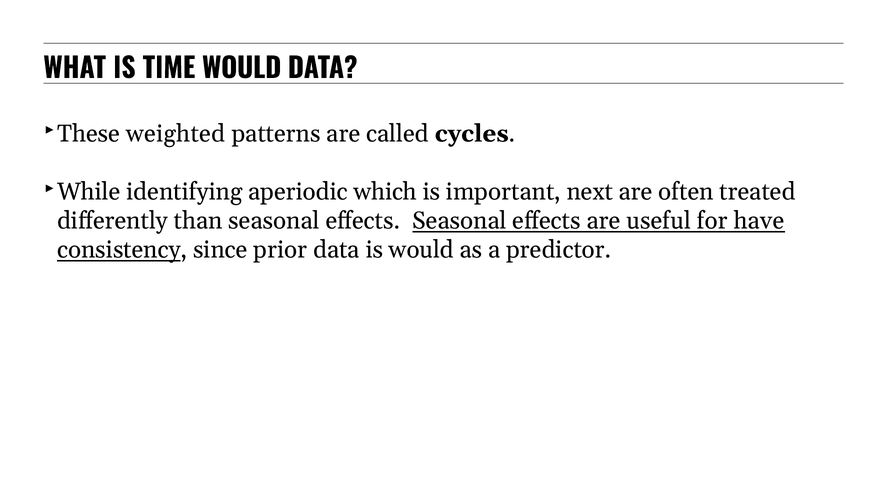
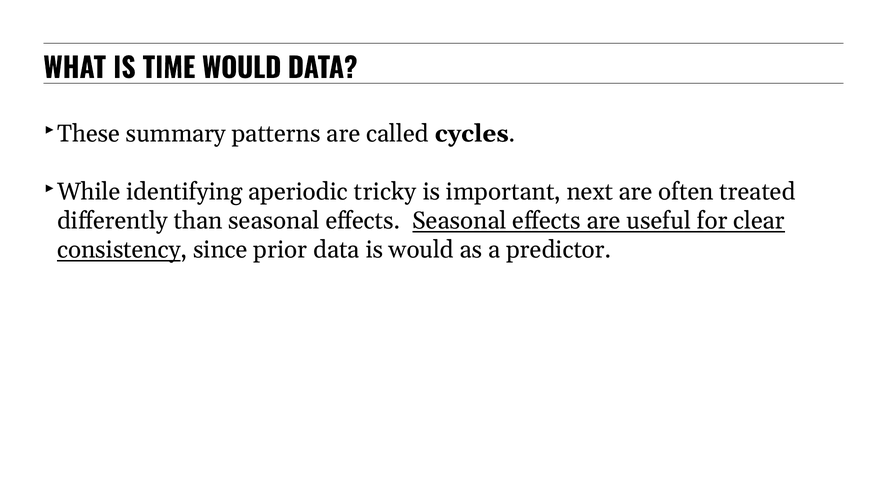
weighted: weighted -> summary (176, 134)
which: which -> tricky (385, 192)
have: have -> clear (759, 221)
